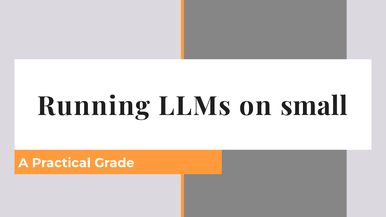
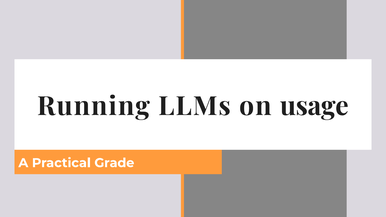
small: small -> usage (314, 106)
